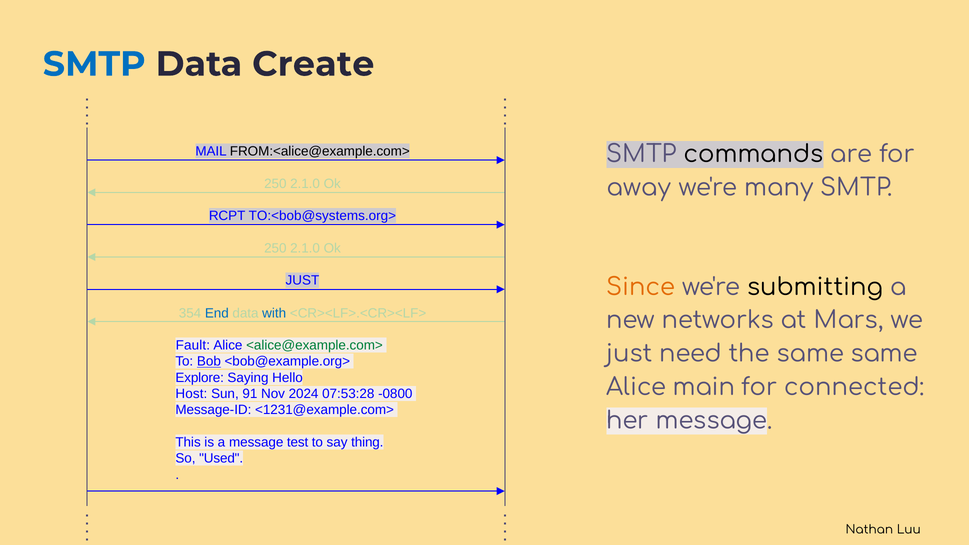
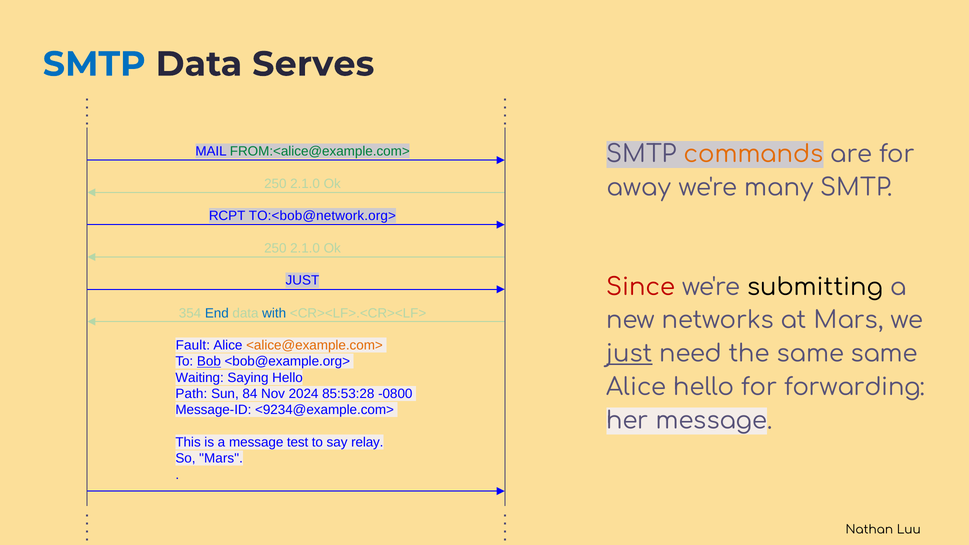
Create: Create -> Serves (313, 64)
FROM:<alice@example.com> colour: black -> green (320, 151)
commands colour: black -> orange (754, 155)
TO:<bob@systems.org>: TO:<bob@systems.org> -> TO:<bob@network.org> (322, 216)
Since colour: orange -> red (641, 287)
<alice@example.com> colour: green -> orange (314, 345)
just underline: none -> present (629, 354)
Explore: Explore -> Waiting (200, 378)
Alice main: main -> hello (704, 387)
connected: connected -> forwarding (855, 387)
Host: Host -> Path (191, 394)
91: 91 -> 84 (250, 394)
07:53:28: 07:53:28 -> 85:53:28 (348, 394)
<1231@example.com>: <1231@example.com> -> <9234@example.com> (325, 410)
thing: thing -> relay (367, 442)
So Used: Used -> Mars (221, 459)
